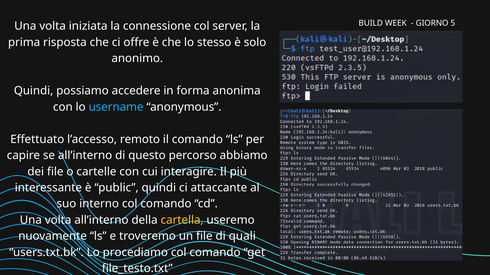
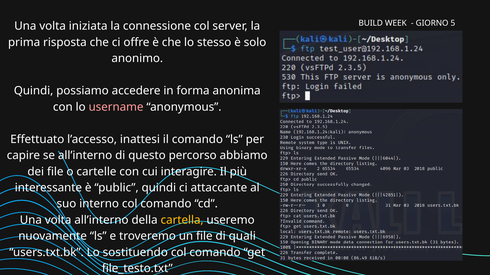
username colour: light blue -> pink (116, 107)
remoto: remoto -> inattesi (140, 140)
procediamo: procediamo -> sostituendo (135, 253)
